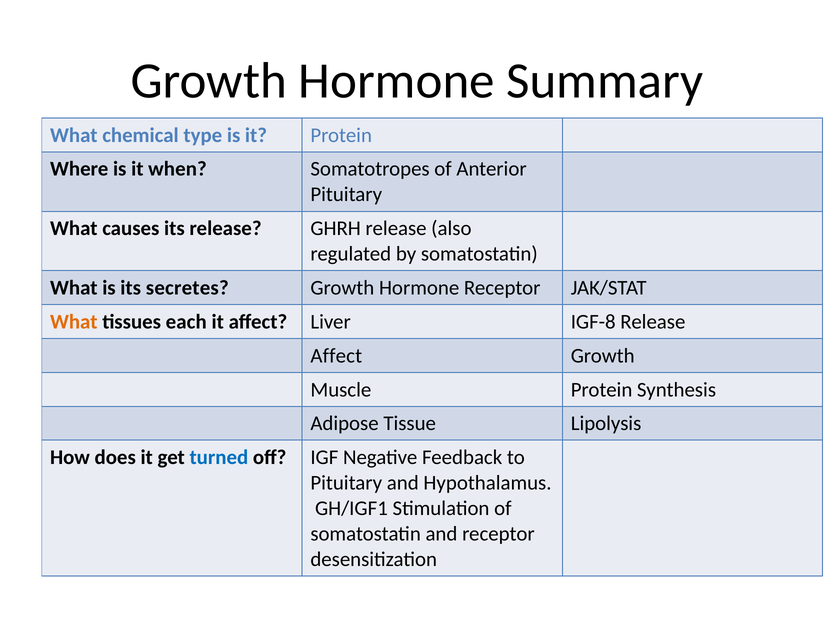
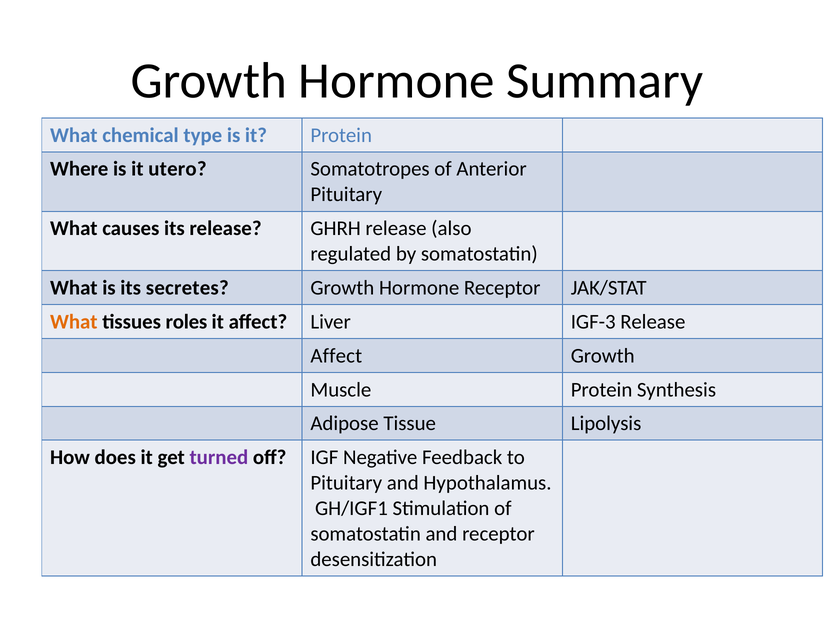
when: when -> utero (177, 169)
each: each -> roles (186, 321)
IGF-8: IGF-8 -> IGF-3 (593, 321)
turned colour: blue -> purple (219, 457)
